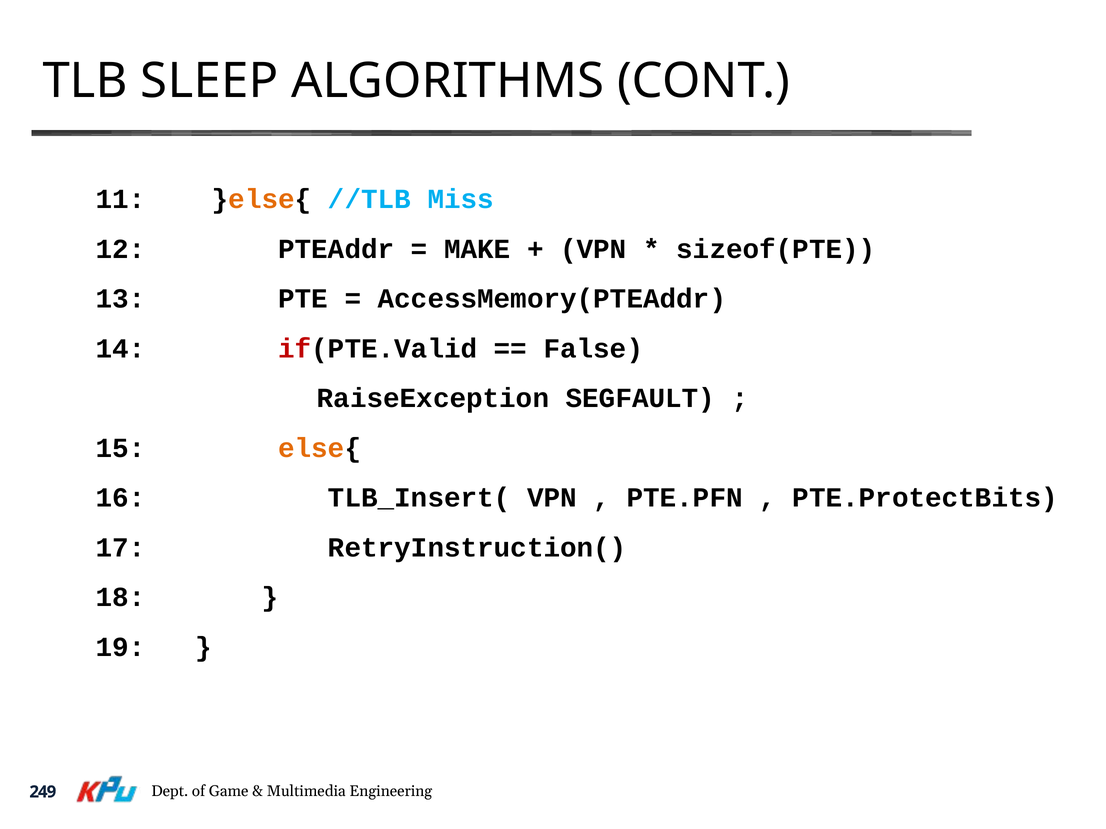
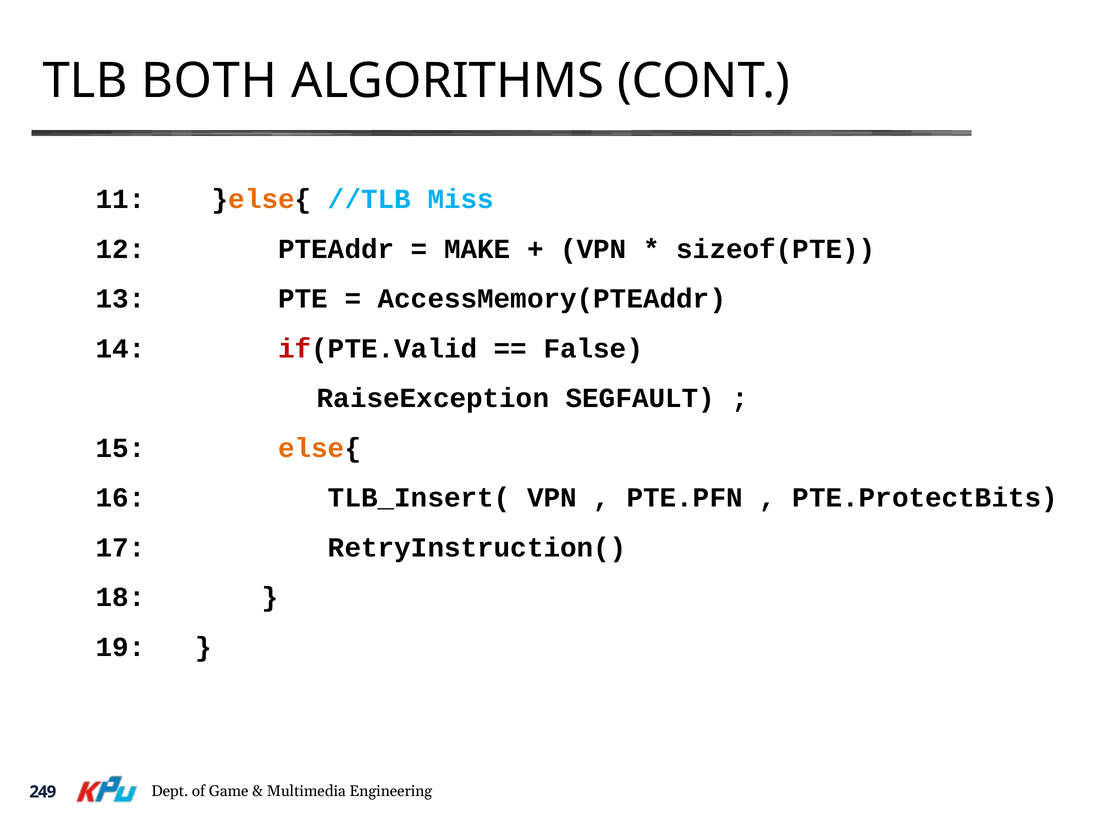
SLEEP: SLEEP -> BOTH (209, 81)
